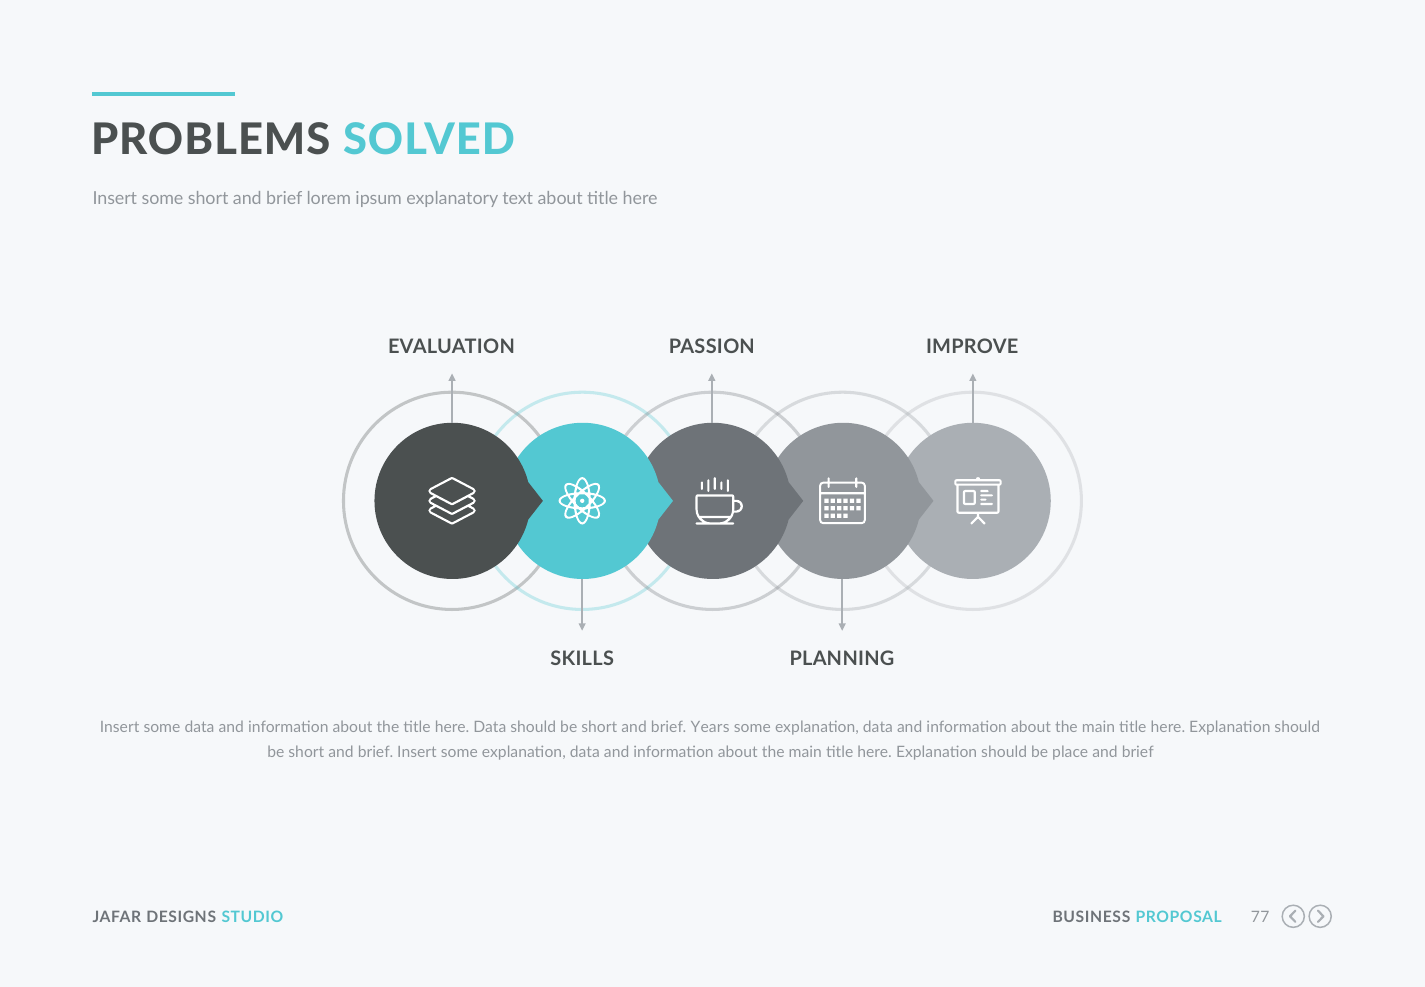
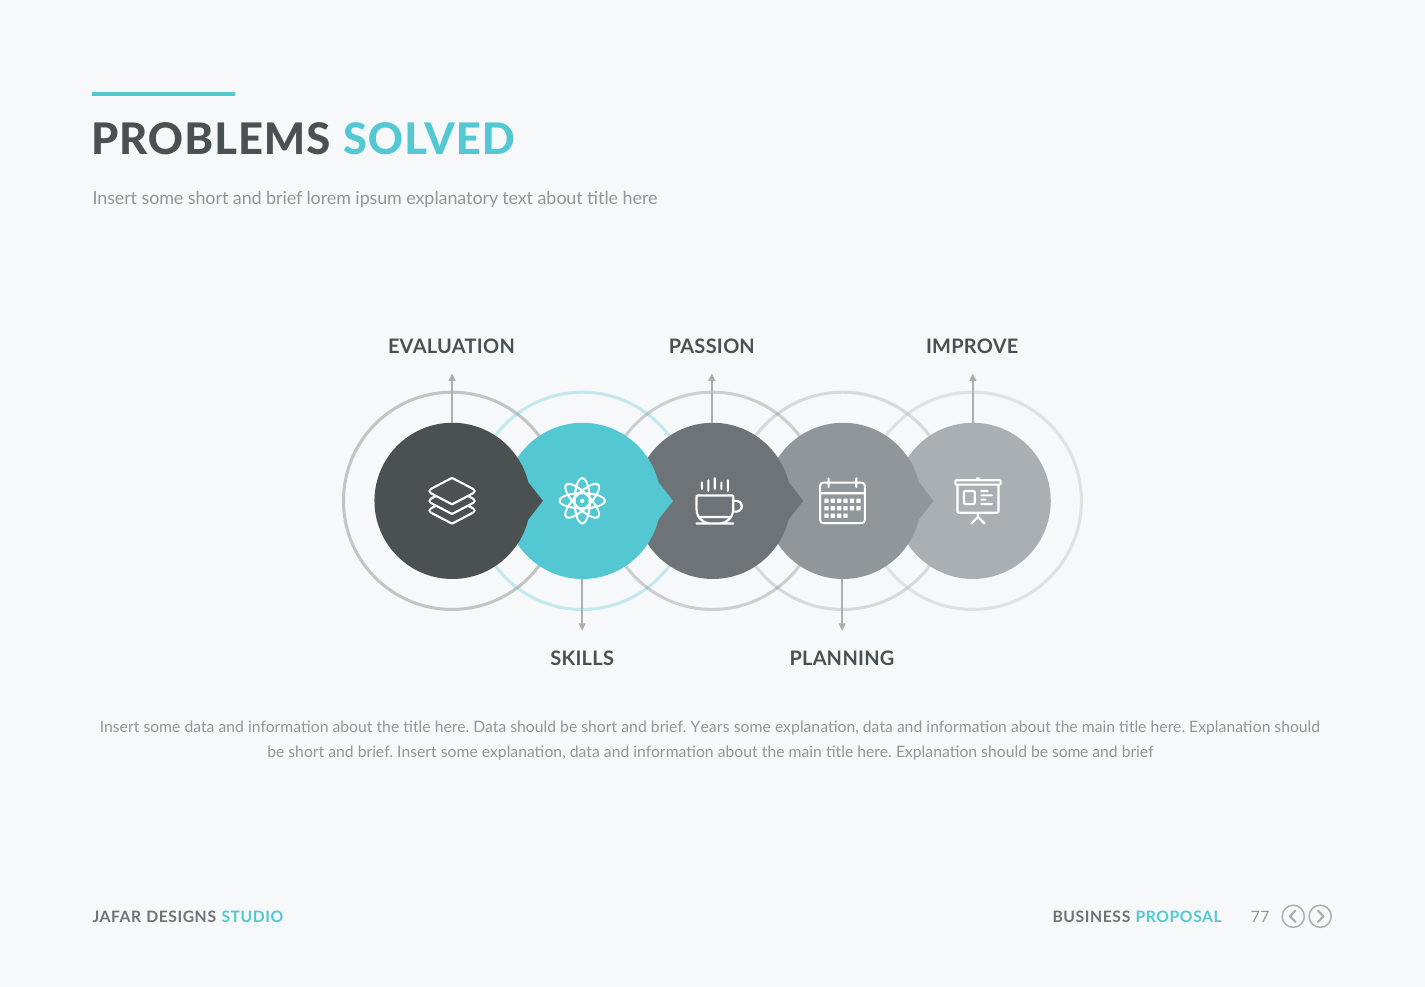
be place: place -> some (1070, 752)
